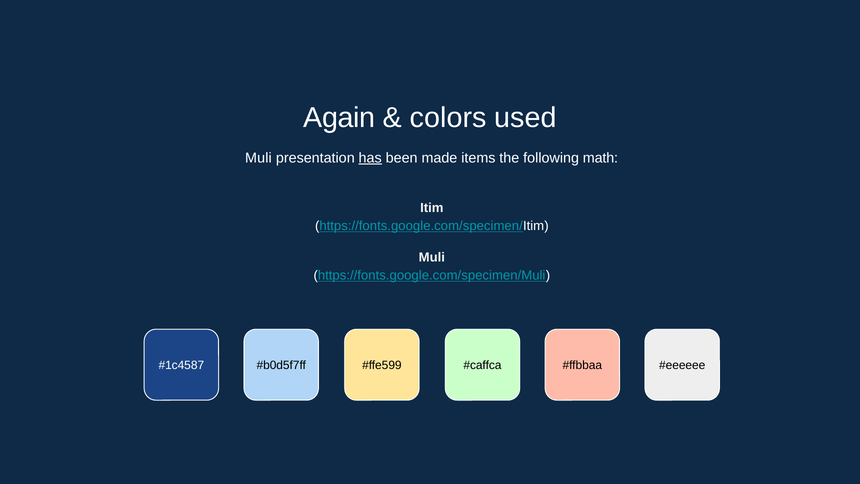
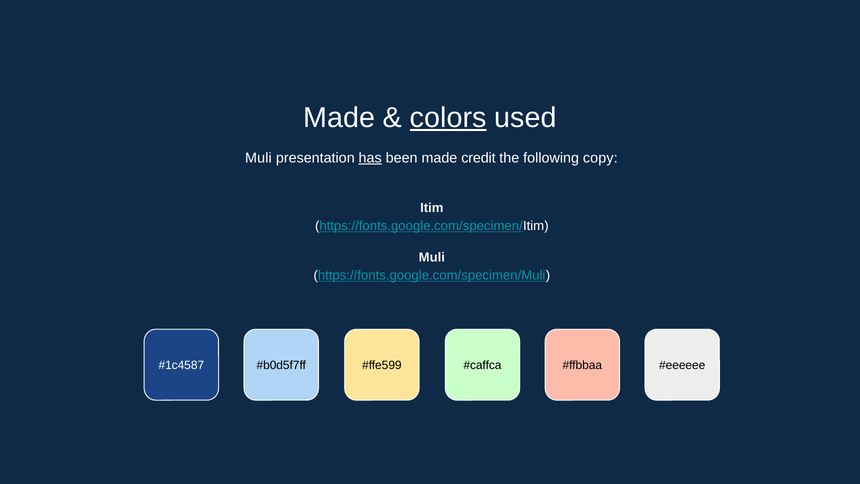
Again: Again -> Made (339, 118)
colors underline: none -> present (448, 118)
items: items -> credit (478, 158)
math: math -> copy (600, 158)
